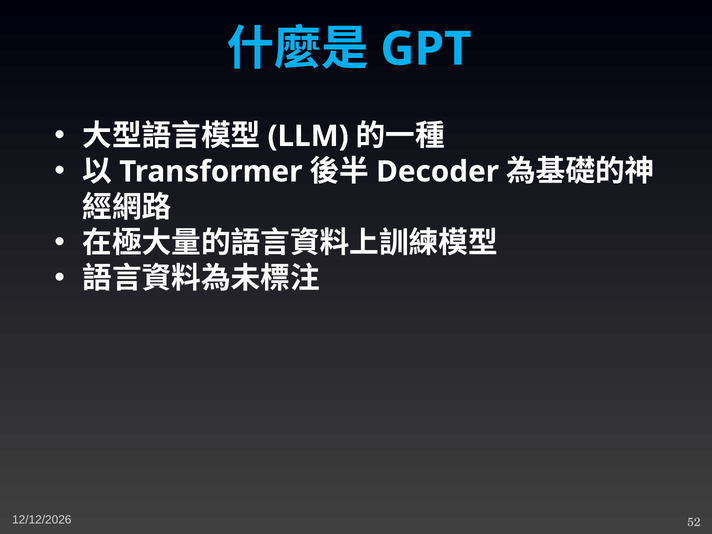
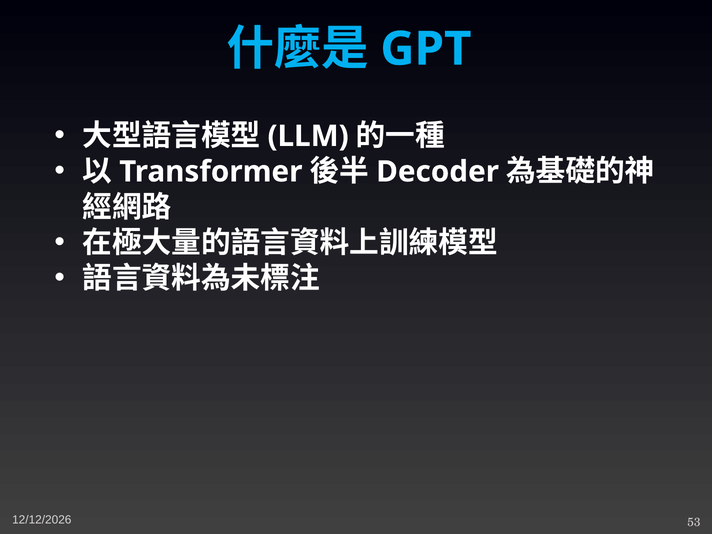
52: 52 -> 53 (694, 522)
